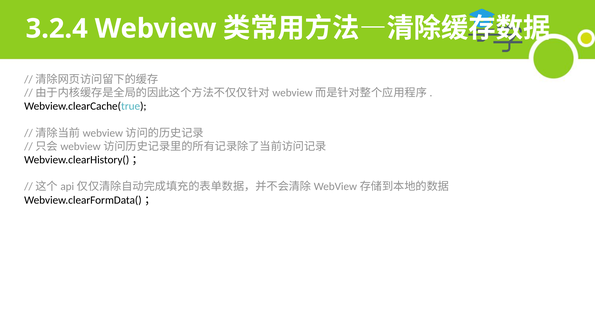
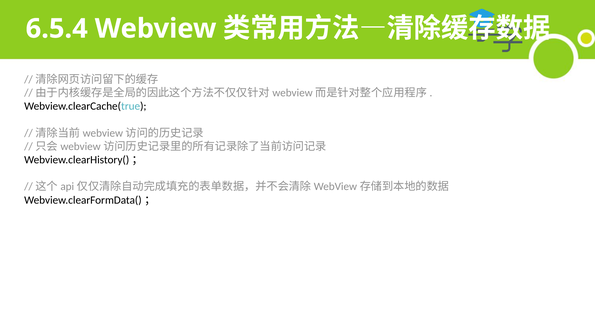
3.2.4: 3.2.4 -> 6.5.4 (57, 29)
